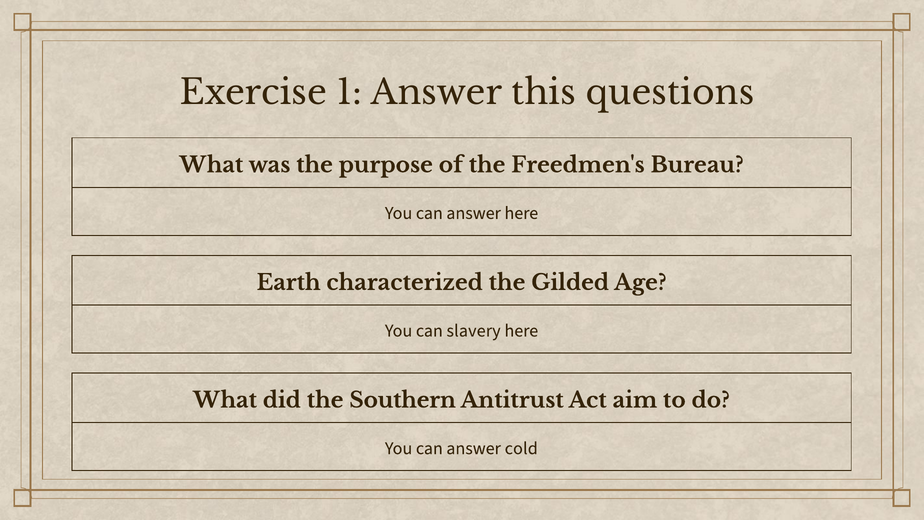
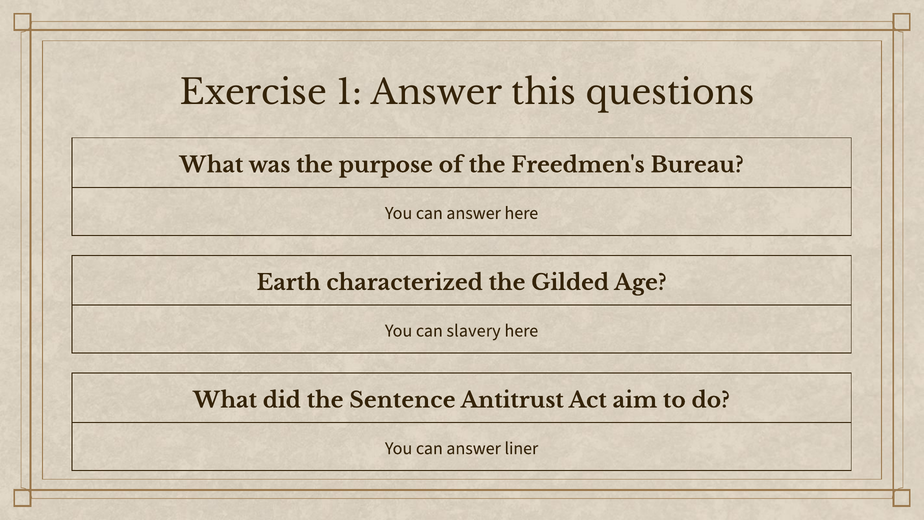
Southern: Southern -> Sentence (402, 400)
cold: cold -> liner (521, 448)
